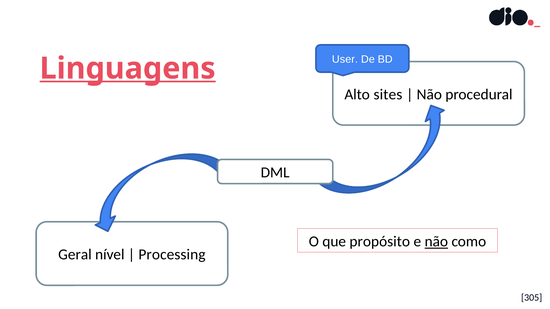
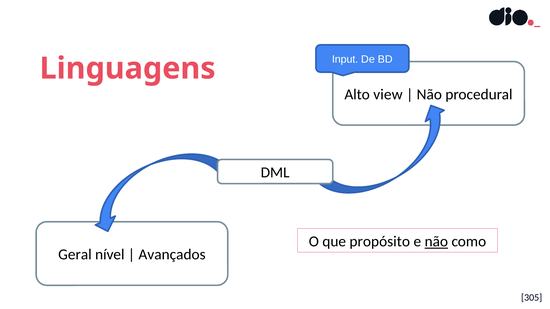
User: User -> Input (345, 59)
Linguagens underline: present -> none (128, 69)
sites: sites -> view (388, 94)
Processing: Processing -> Avançados (172, 255)
